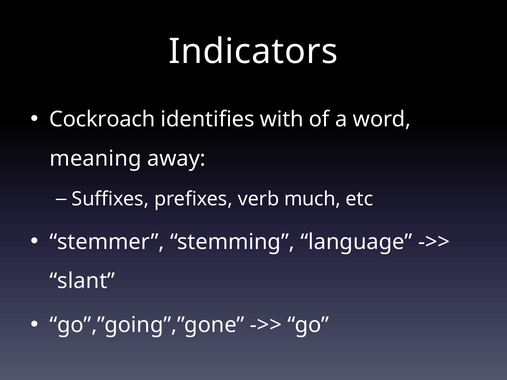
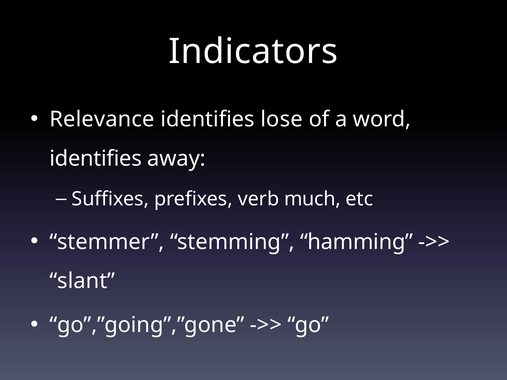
Cockroach: Cockroach -> Relevance (102, 119)
with: with -> lose (282, 119)
meaning: meaning -> identifies (96, 159)
language: language -> hamming (357, 242)
